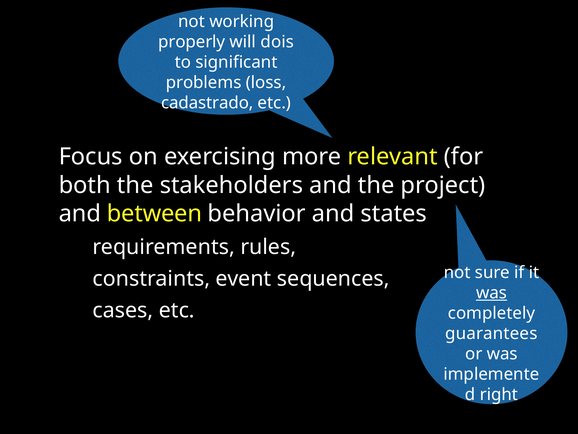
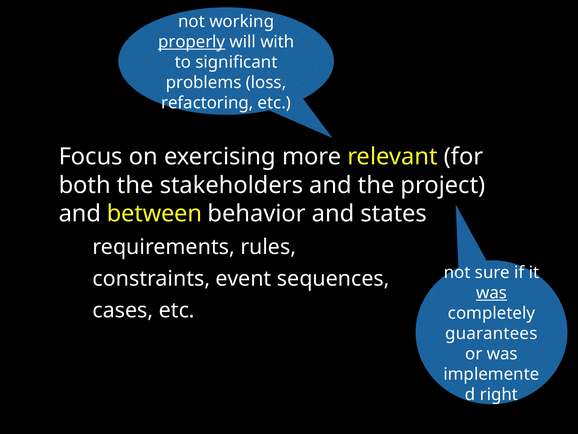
properly underline: none -> present (192, 42)
dois: dois -> with (277, 42)
cadastrado: cadastrado -> refactoring (207, 103)
